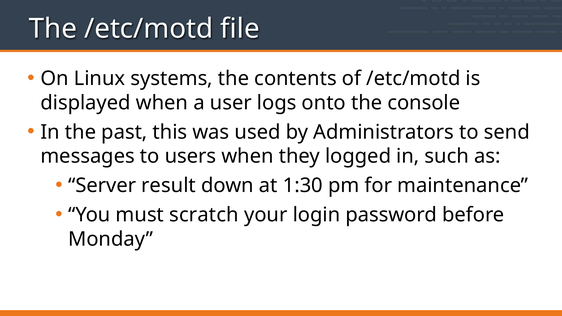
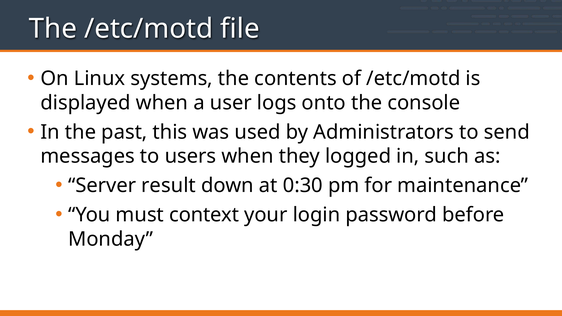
1:30: 1:30 -> 0:30 (303, 186)
scratch: scratch -> context (204, 215)
